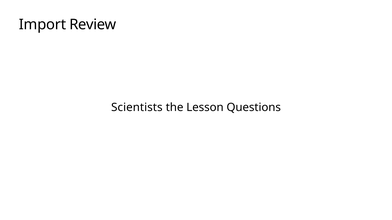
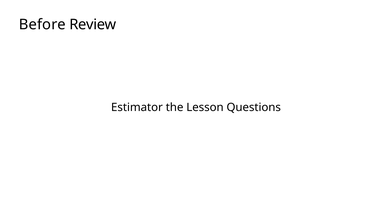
Import: Import -> Before (42, 25)
Scientists: Scientists -> Estimator (137, 108)
